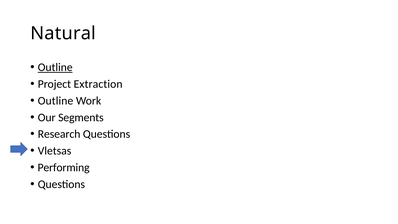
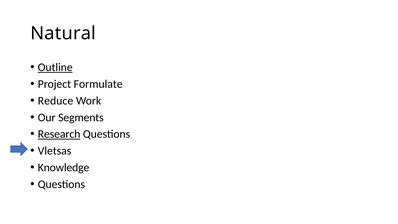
Extraction: Extraction -> Formulate (98, 84)
Outline: Outline -> Reduce (56, 101)
Research underline: none -> present (59, 134)
Performing: Performing -> Knowledge (64, 167)
